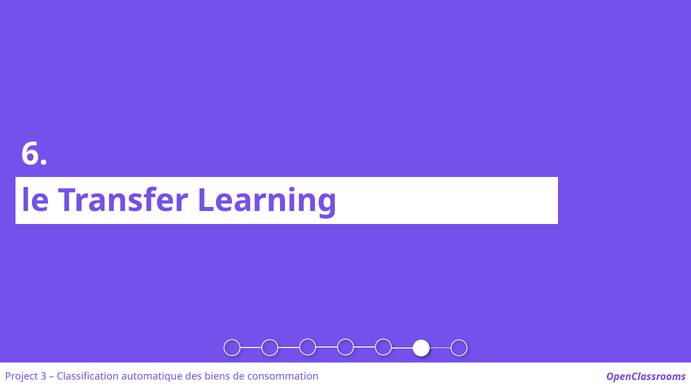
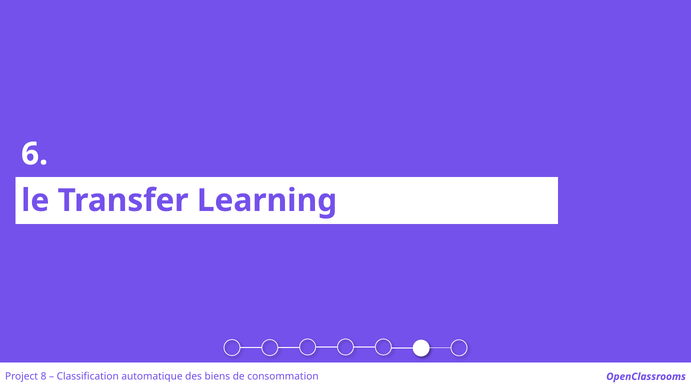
3: 3 -> 8 (44, 376)
